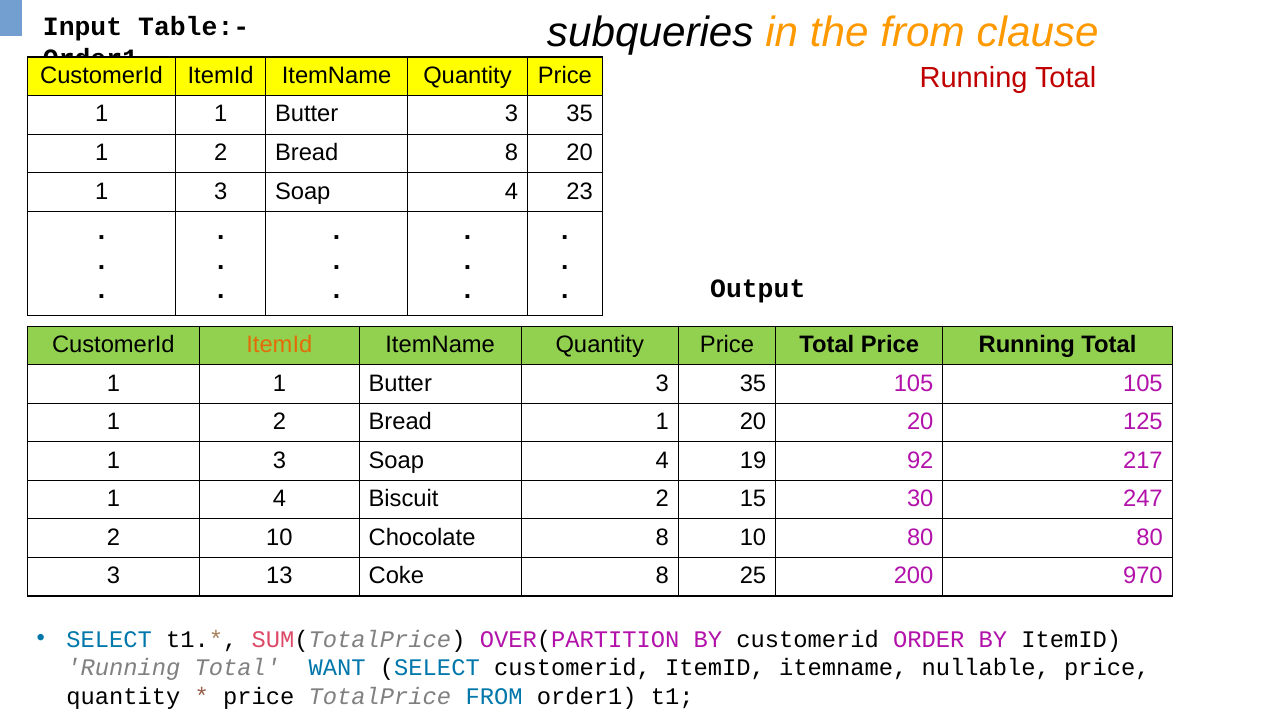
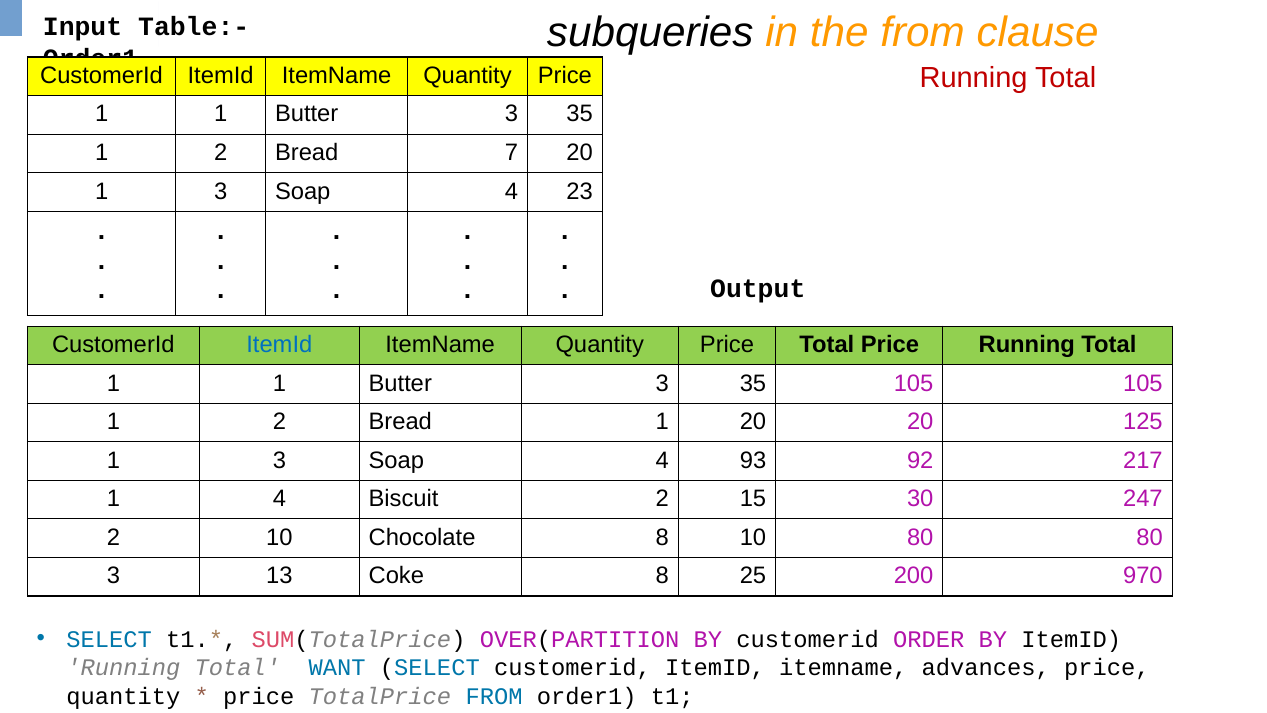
Bread 8: 8 -> 7 (511, 153)
ItemId colour: orange -> blue (279, 344)
19: 19 -> 93 (753, 460)
nullable: nullable -> advances (986, 668)
